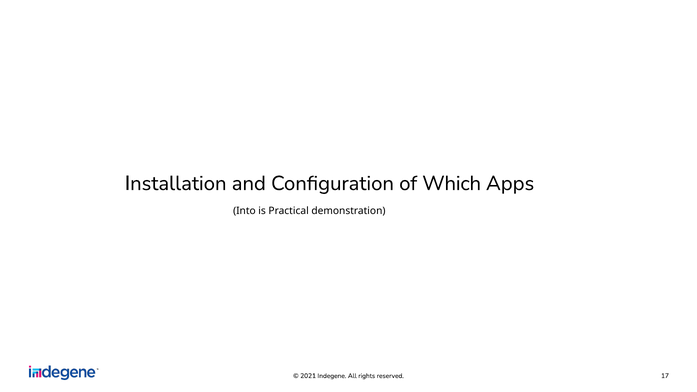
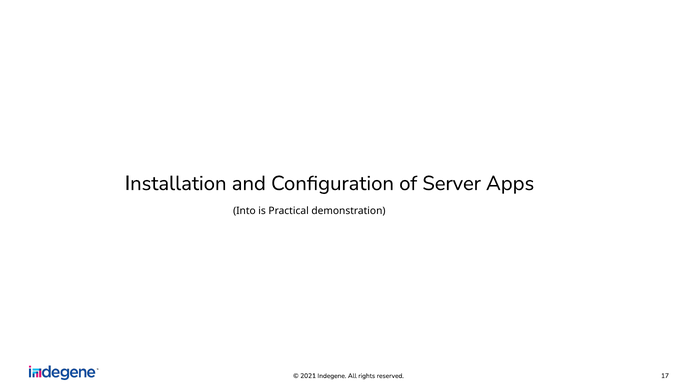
Which: Which -> Server (452, 183)
